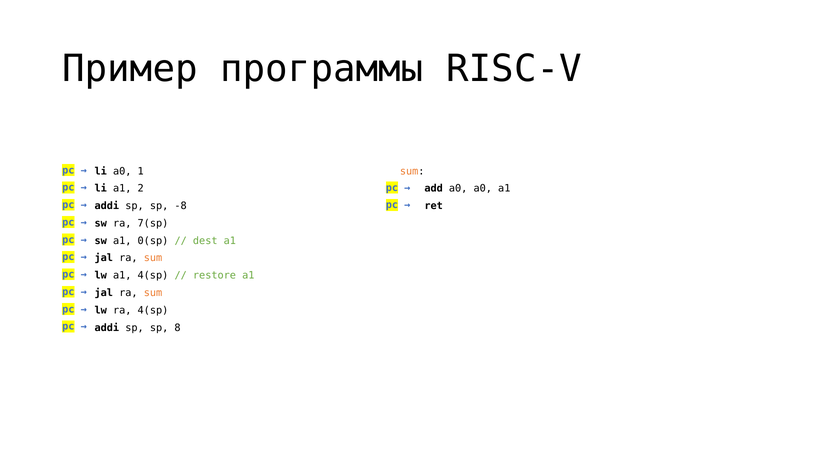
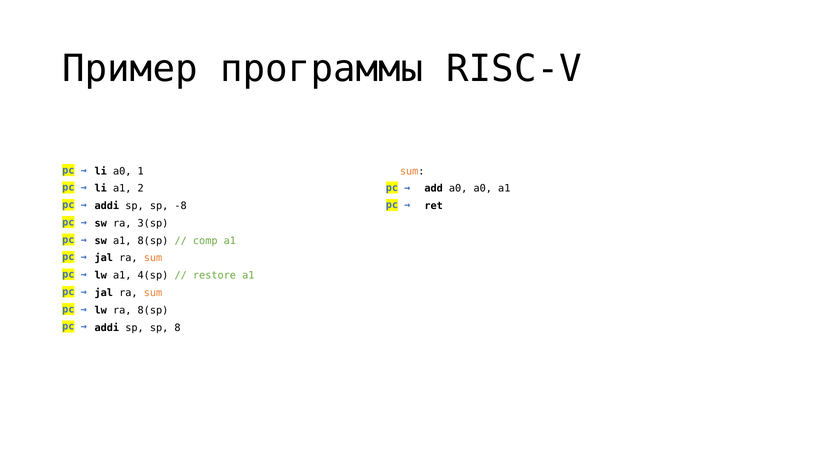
7(sp: 7(sp -> 3(sp (153, 223)
a1 0(sp: 0(sp -> 8(sp (153, 241)
dest: dest -> comp (205, 241)
ra 4(sp: 4(sp -> 8(sp (153, 310)
